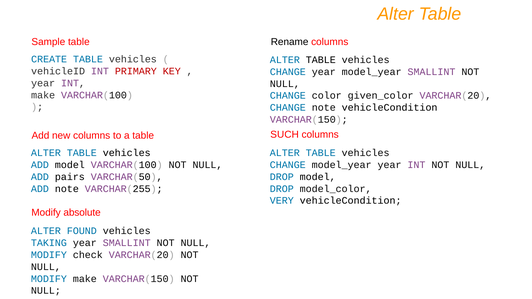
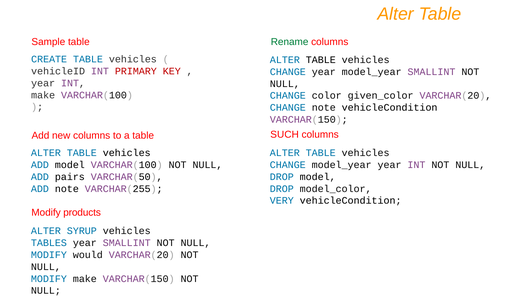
Rename colour: black -> green (290, 42)
absolute: absolute -> products (82, 213)
FOUND: FOUND -> SYRUP (82, 231)
TAKING: TAKING -> TABLES (49, 243)
check: check -> would (88, 255)
